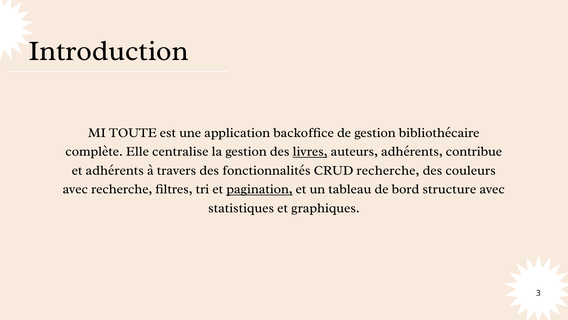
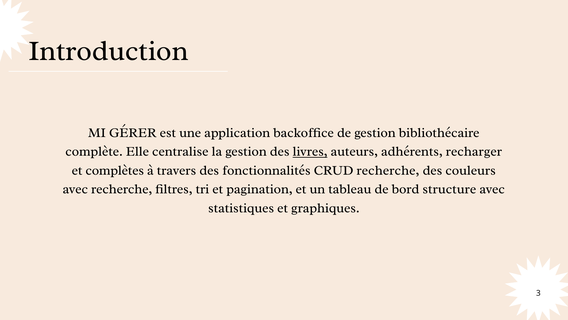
TOUTE: TOUTE -> GÉRER (133, 133)
contribue: contribue -> recharger (474, 151)
et adhérents: adhérents -> complètes (115, 170)
pagination underline: present -> none (259, 189)
